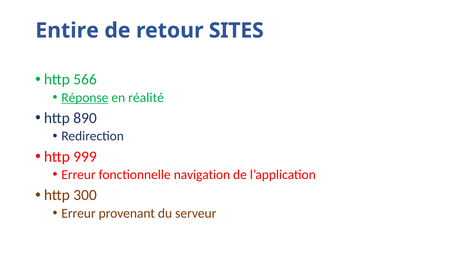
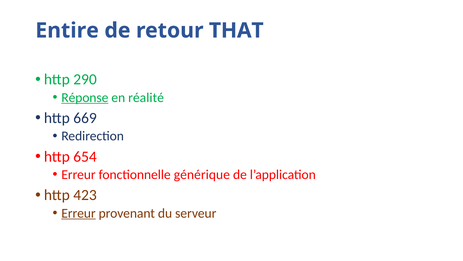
SITES: SITES -> THAT (236, 30)
566: 566 -> 290 (85, 79)
890: 890 -> 669 (85, 118)
999: 999 -> 654 (85, 156)
navigation: navigation -> générique (202, 174)
300: 300 -> 423 (85, 195)
Erreur underline: none -> present (78, 213)
